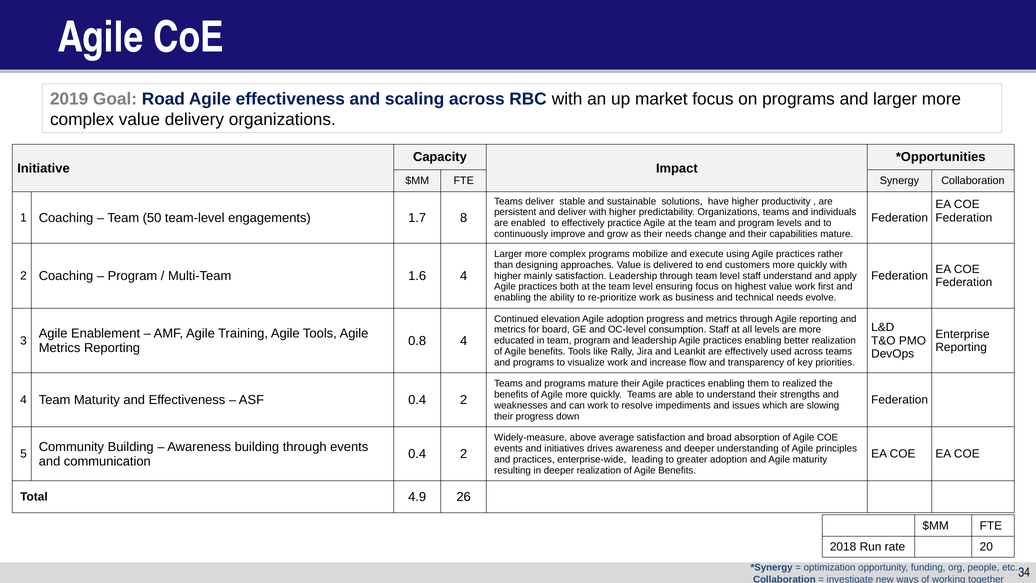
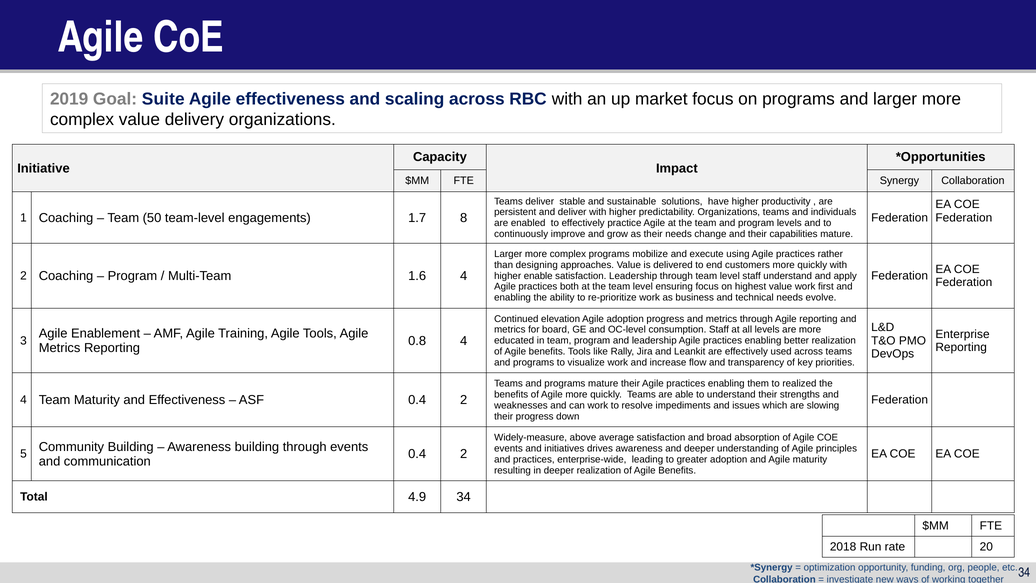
Road: Road -> Suite (163, 99)
mainly: mainly -> enable (538, 276)
4.9 26: 26 -> 34 (464, 497)
